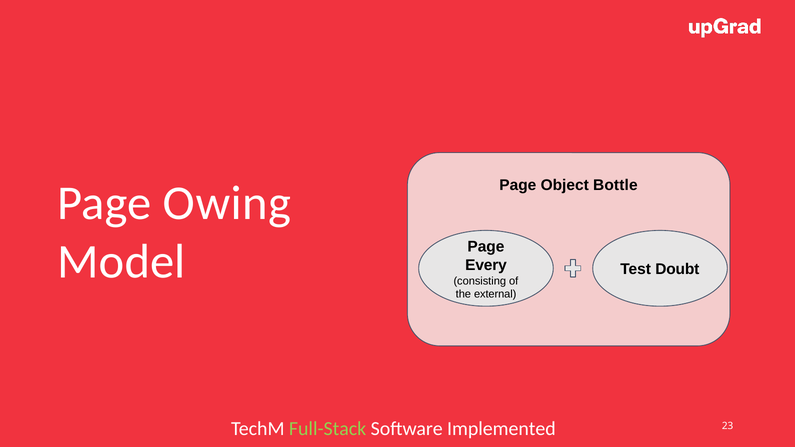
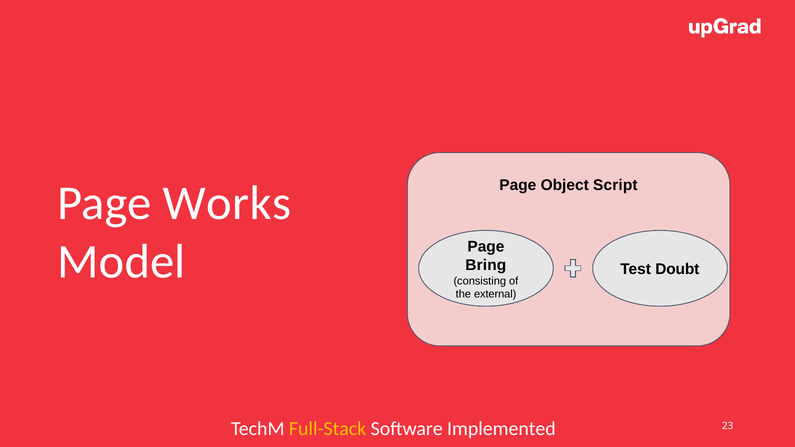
Bottle: Bottle -> Script (615, 185)
Owing: Owing -> Works (227, 203)
Every: Every -> Bring (486, 265)
Full-Stack colour: light green -> yellow (328, 429)
